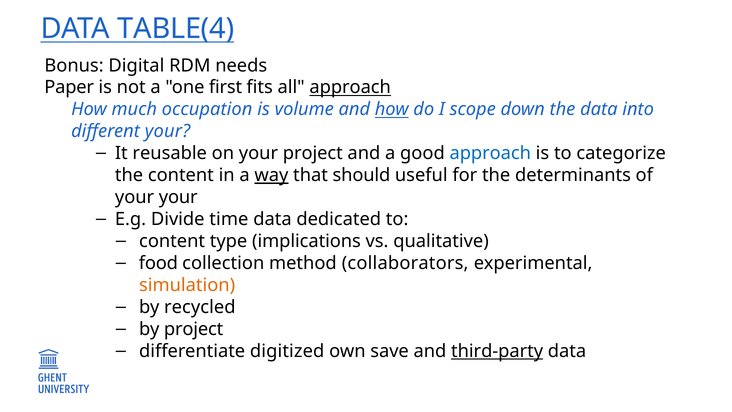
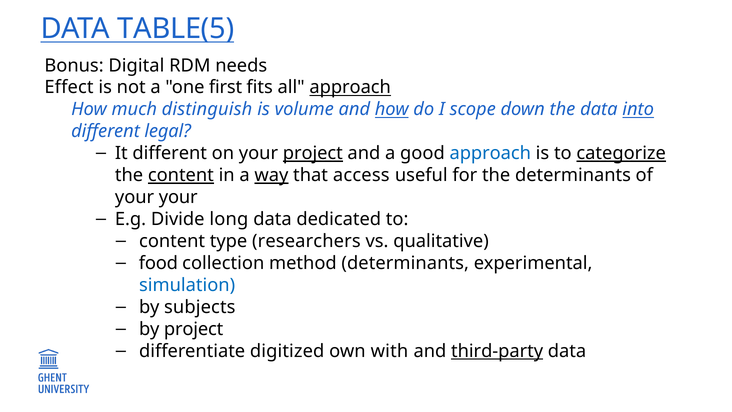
TABLE(4: TABLE(4 -> TABLE(5 (176, 29)
Paper: Paper -> Effect (69, 87)
occupation: occupation -> distinguish (207, 109)
into underline: none -> present (638, 109)
different your: your -> legal (168, 131)
It reusable: reusable -> different (170, 153)
project underline: none -> present (313, 153)
categorize underline: none -> present (621, 153)
content underline: none -> present (181, 175)
should: should -> access (361, 175)
time: time -> long (229, 219)
implications: implications -> researchers (306, 241)
method collaborators: collaborators -> determinants (405, 263)
simulation colour: orange -> blue (187, 285)
recycled: recycled -> subjects (200, 307)
save: save -> with (389, 351)
